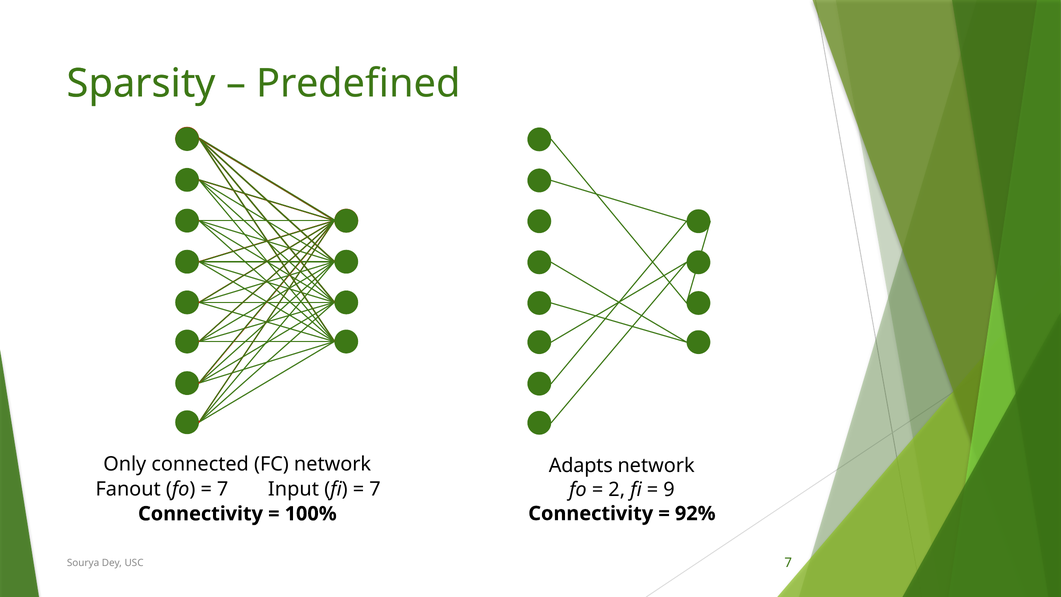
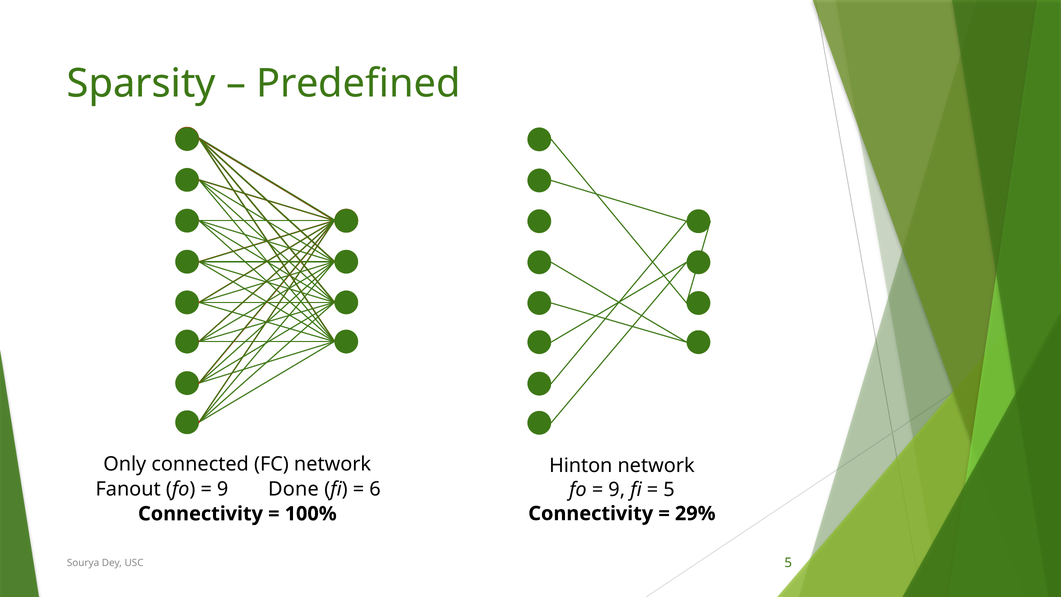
Adapts: Adapts -> Hinton (581, 466)
7: 7 -> 9 (223, 489)
Input: Input -> Done (293, 489)
7: 7 -> 6 (375, 489)
2: 2 -> 9 (617, 490)
9: 9 -> 5 (669, 490)
92%: 92% -> 29% (695, 513)
USC 7: 7 -> 5 (788, 563)
